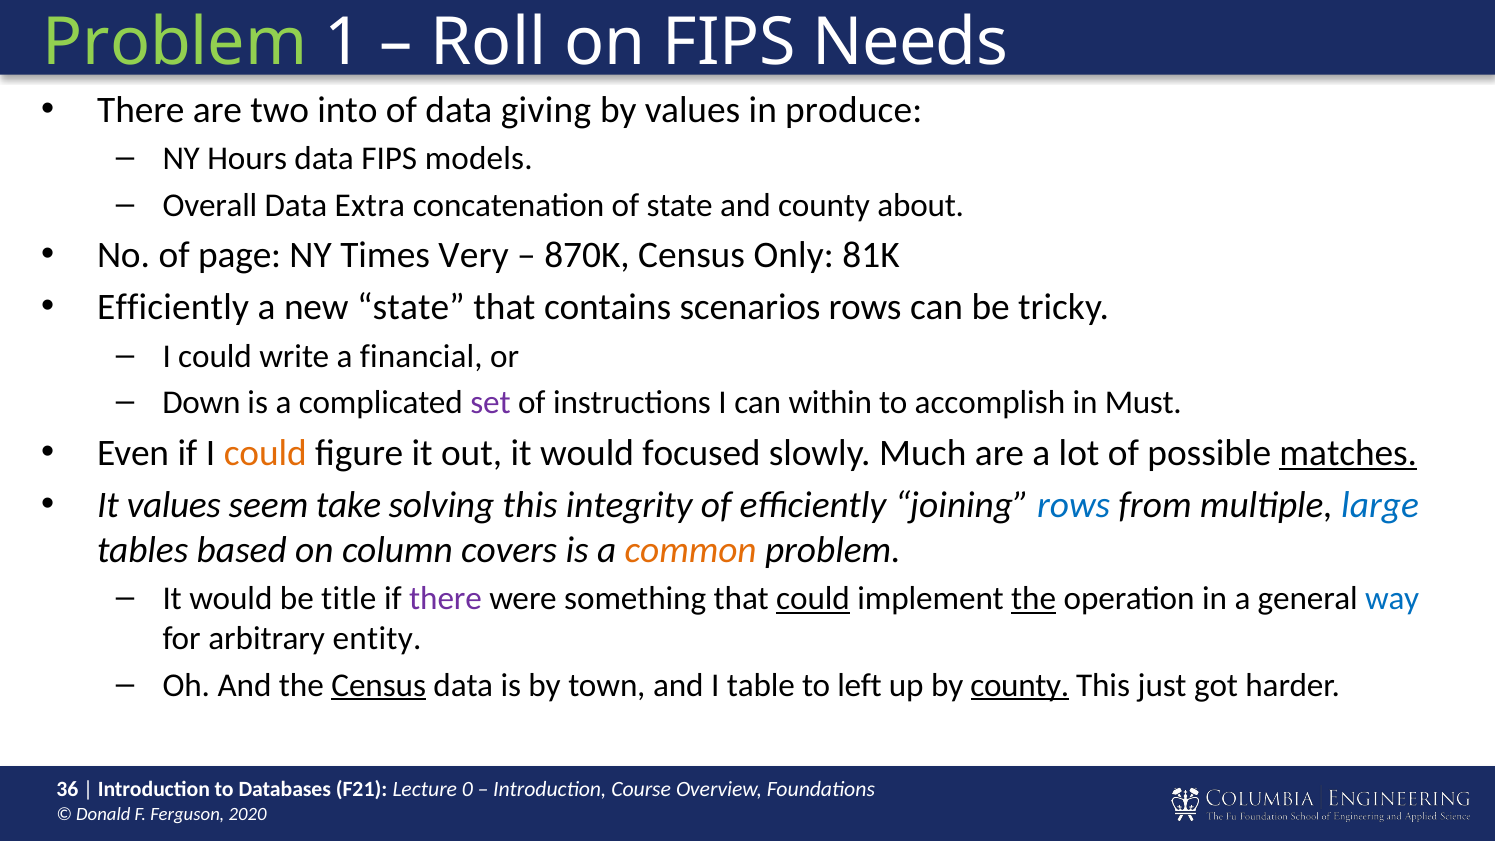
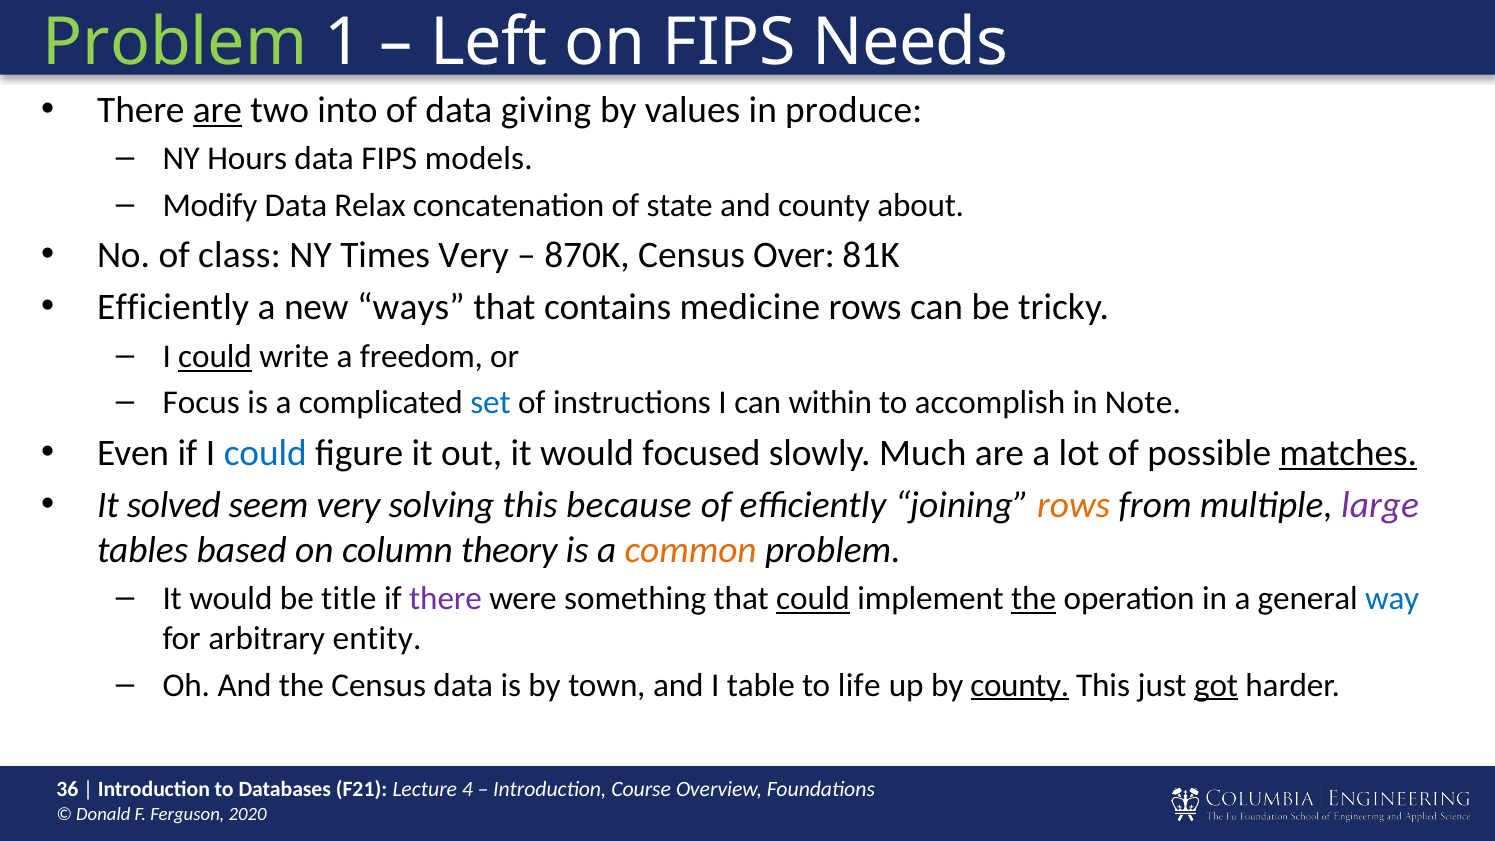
Roll: Roll -> Left (489, 43)
are underline: none -> present (218, 110)
Overall: Overall -> Modify (210, 205)
Extra: Extra -> Relax (370, 205)
page: page -> class (239, 255)
Only: Only -> Over (794, 255)
new state: state -> ways (411, 308)
scenarios: scenarios -> medicine (750, 308)
could underline: none -> present (215, 356)
financial: financial -> freedom (421, 356)
Down: Down -> Focus (201, 403)
set colour: purple -> blue (490, 403)
Must: Must -> Note (1143, 403)
could colour: orange -> blue (265, 453)
It values: values -> solved (174, 505)
seem take: take -> very (348, 505)
integrity: integrity -> because (629, 505)
rows colour: blue -> orange (1074, 505)
large colour: blue -> purple (1380, 505)
covers: covers -> theory (509, 550)
Census underline: present -> none (379, 685)
left: left -> life (859, 685)
got underline: none -> present (1216, 685)
0: 0 -> 4 (467, 790)
